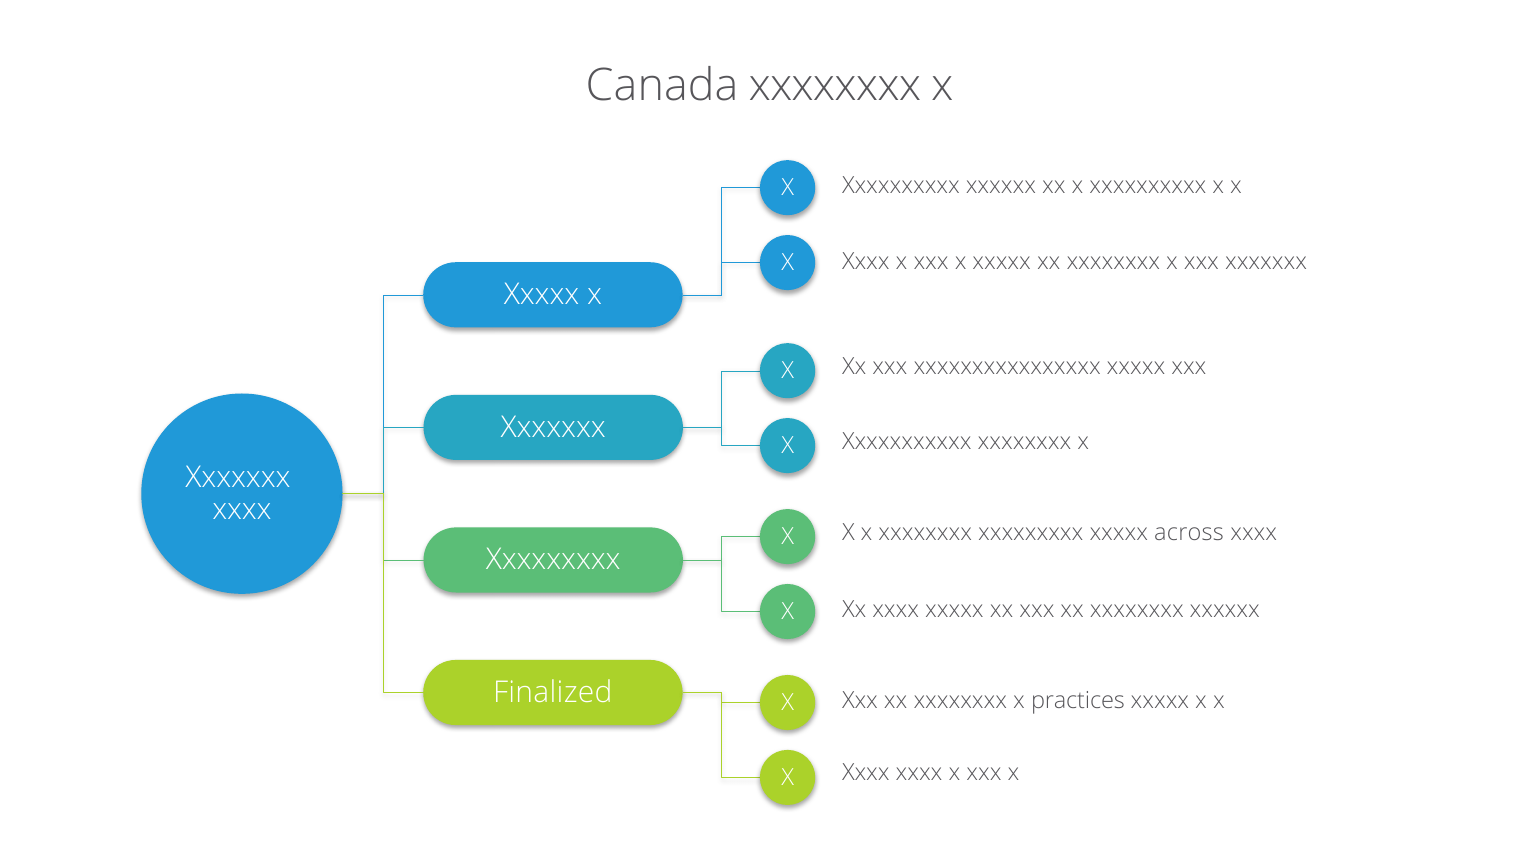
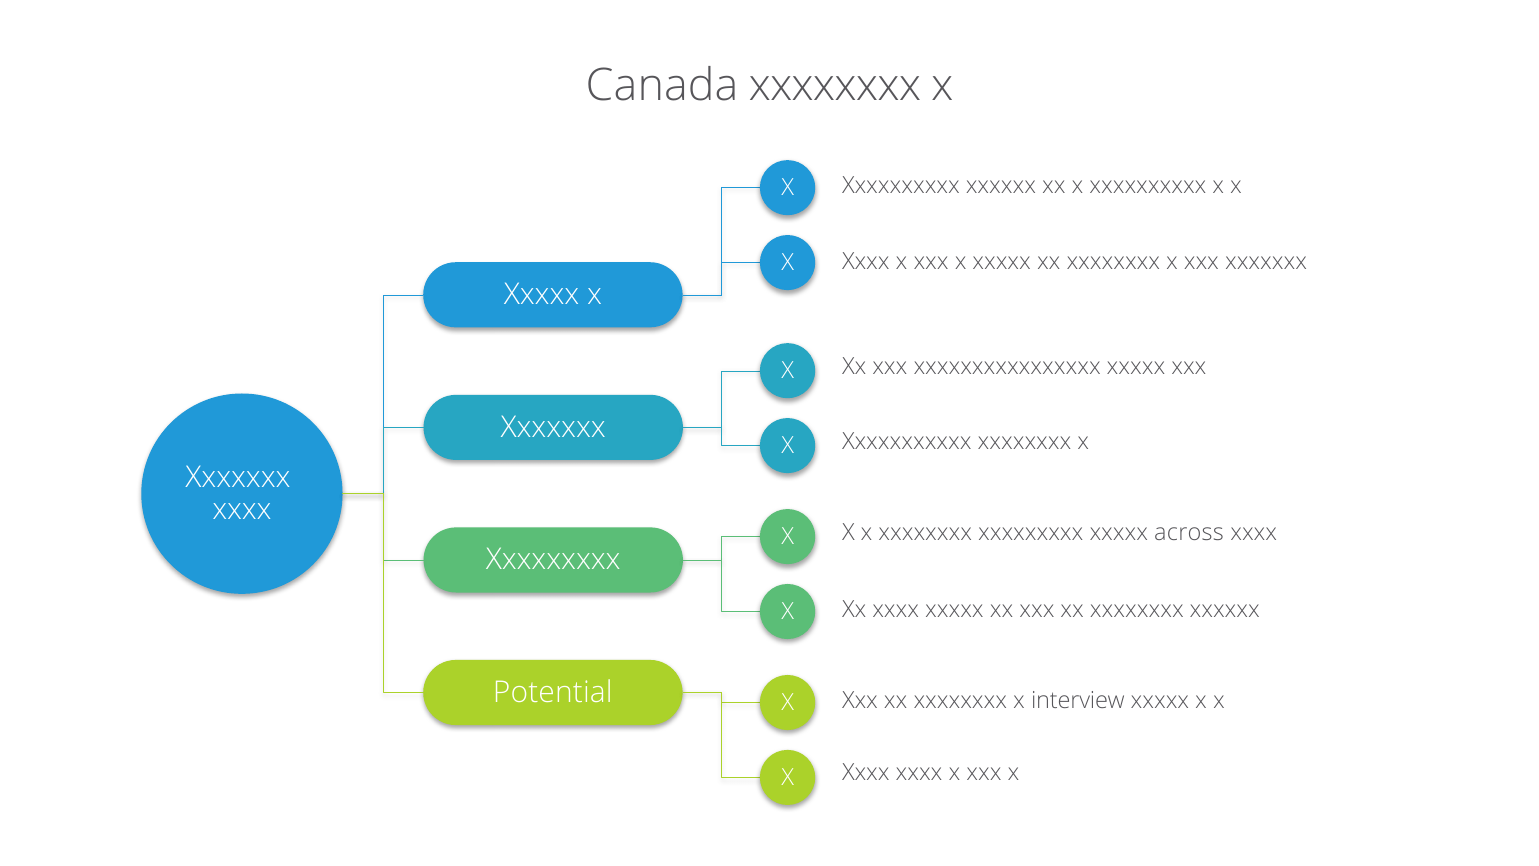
Finalized: Finalized -> Potential (553, 692)
practices: practices -> interview (1078, 700)
